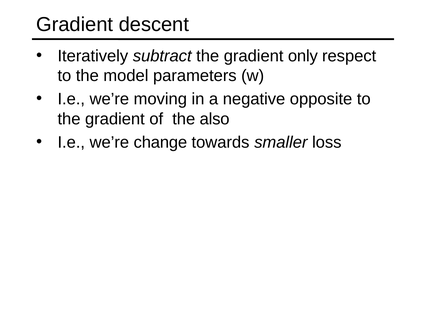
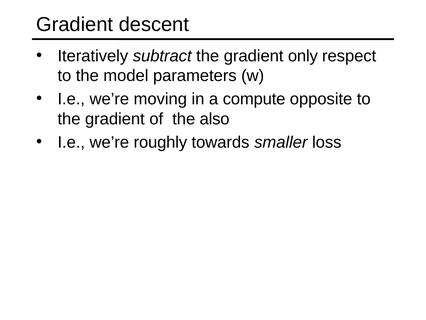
negative: negative -> compute (254, 99)
change: change -> roughly (160, 142)
